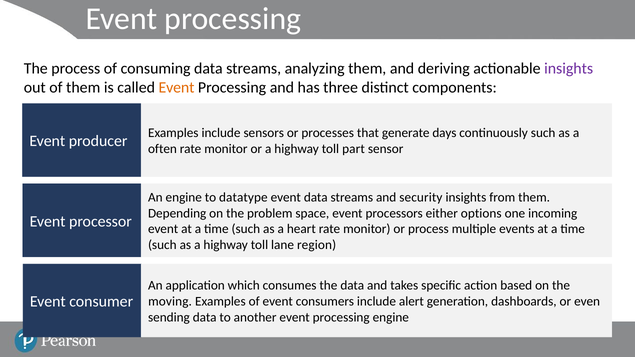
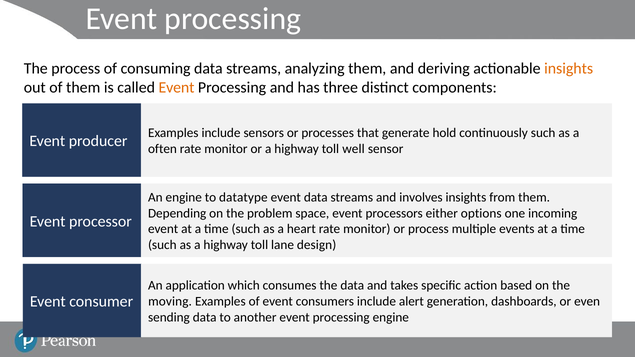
insights colour: purple -> orange (569, 68)
days: days -> hold (444, 133)
part: part -> well (353, 149)
security: security -> involves (421, 198)
region: region -> design (317, 245)
